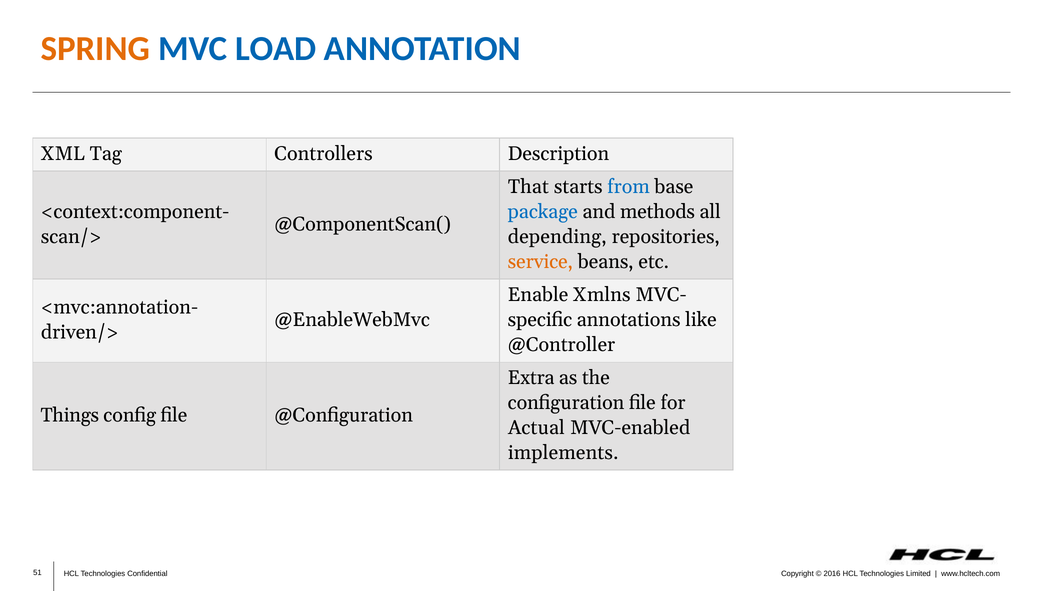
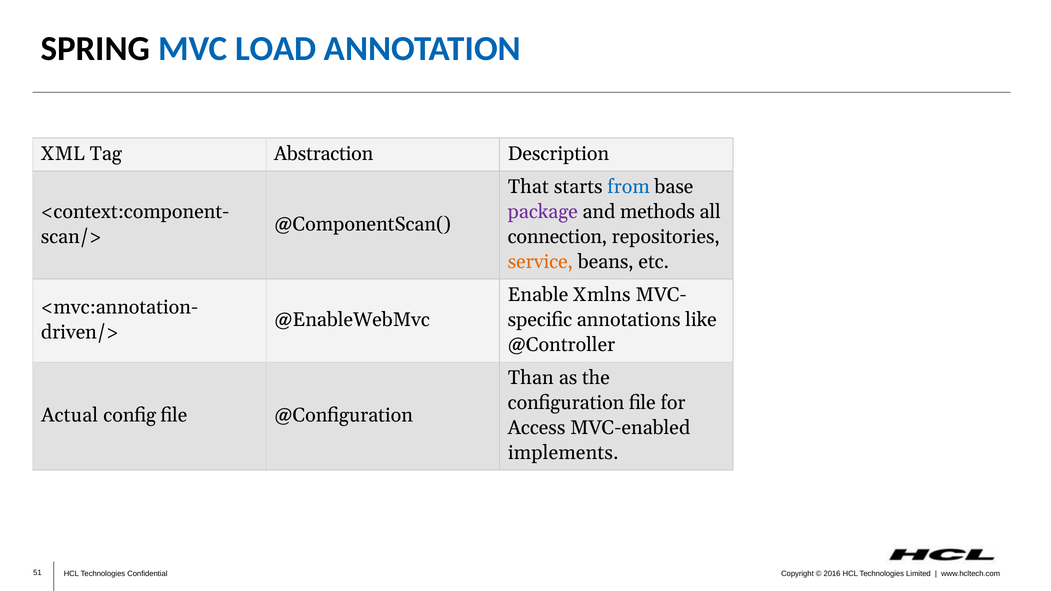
SPRING colour: orange -> black (95, 49)
Controllers: Controllers -> Abstraction (324, 154)
package colour: blue -> purple (543, 212)
depending: depending -> connection (557, 237)
Extra: Extra -> Than (531, 378)
Things: Things -> Actual (70, 415)
Actual: Actual -> Access (537, 428)
